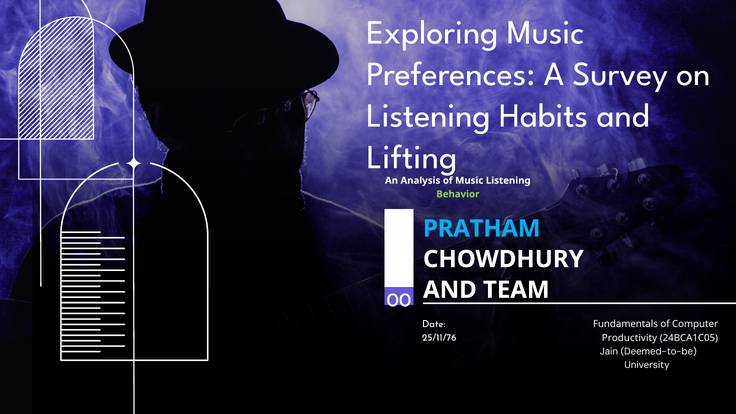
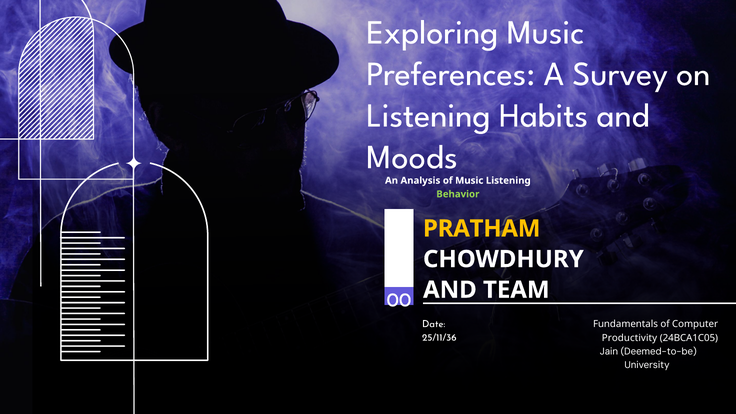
Lifting: Lifting -> Moods (412, 157)
PRATHAM colour: light blue -> yellow (482, 229)
25/11/76: 25/11/76 -> 25/11/36 (439, 337)
